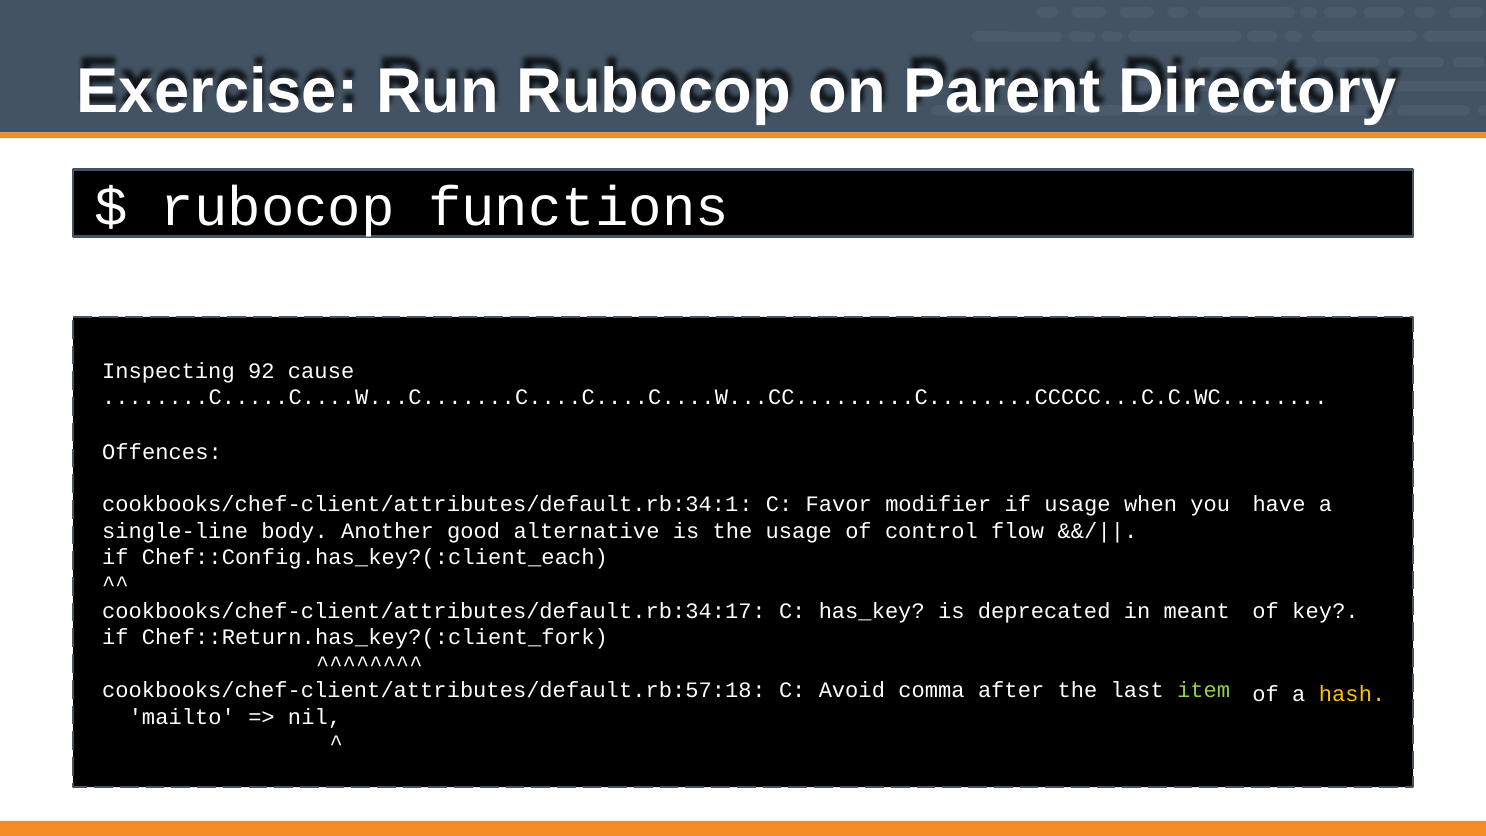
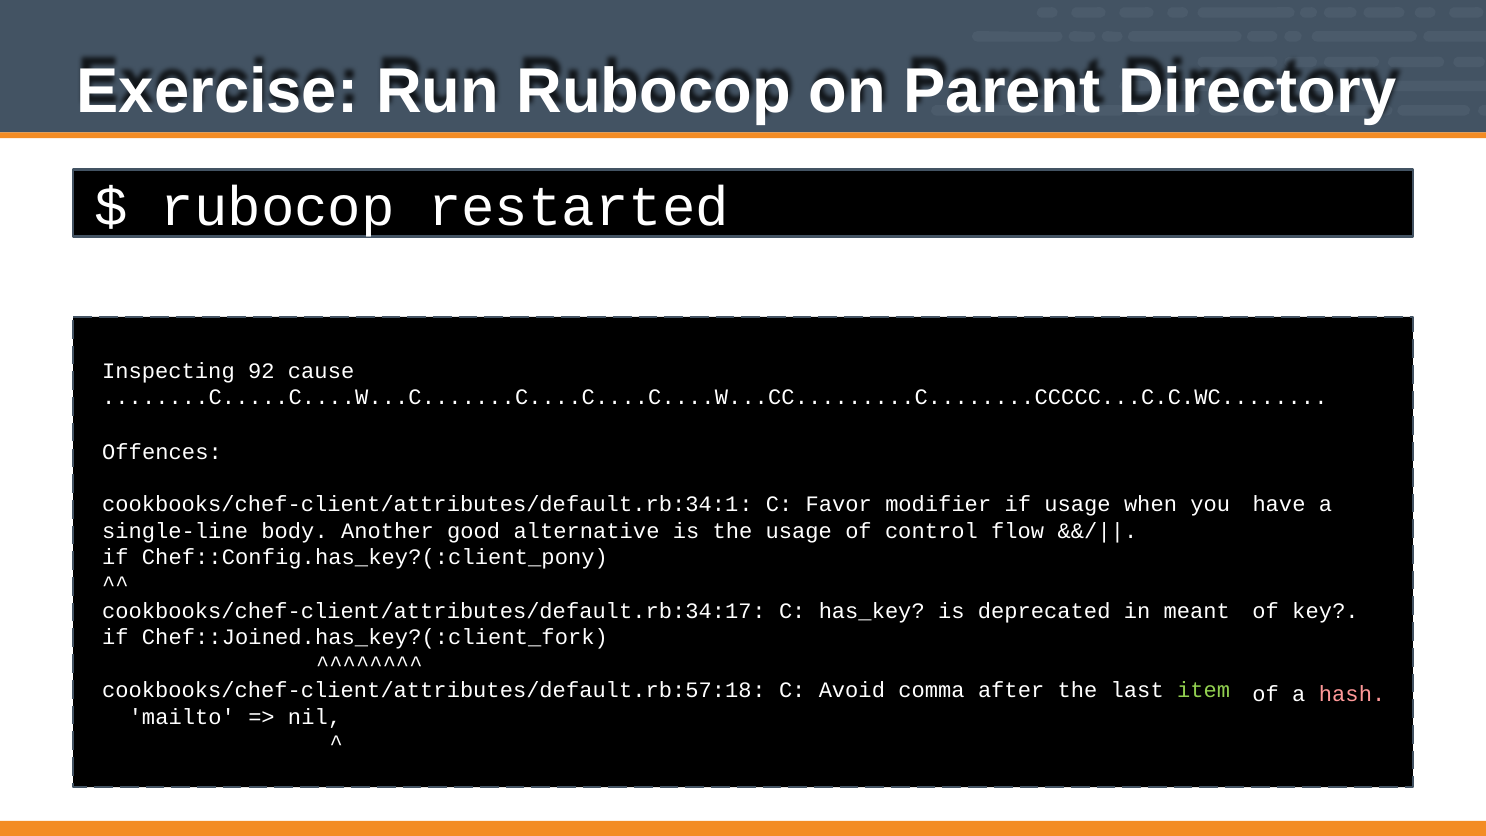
functions: functions -> restarted (579, 207)
Chef::Config.has_key?(:client_each: Chef::Config.has_key?(:client_each -> Chef::Config.has_key?(:client_pony (375, 558)
Chef::Return.has_key?(:client_fork: Chef::Return.has_key?(:client_fork -> Chef::Joined.has_key?(:client_fork (375, 637)
hash colour: yellow -> pink (1352, 694)
